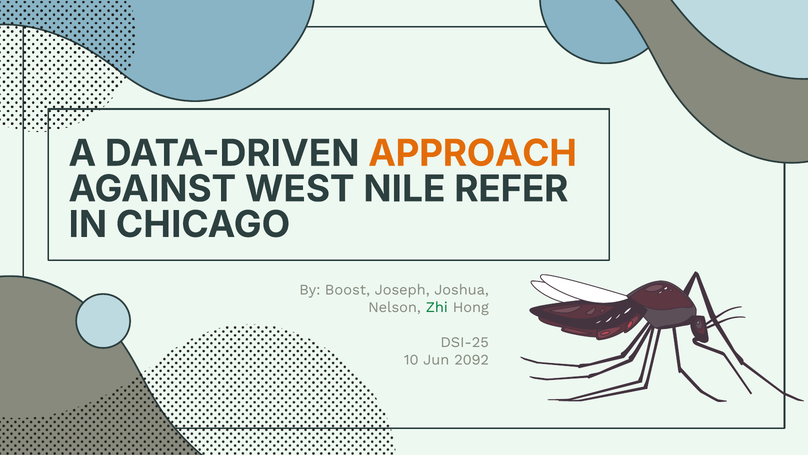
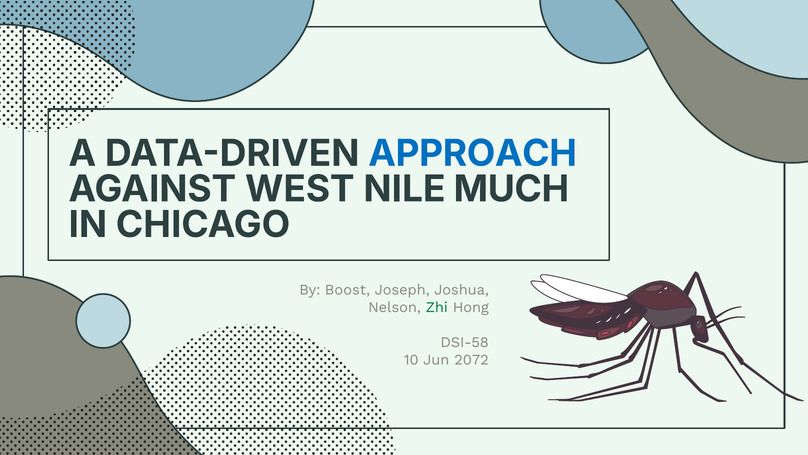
APPROACH colour: orange -> blue (473, 153)
REFER: REFER -> MUCH (511, 189)
DSI-25: DSI-25 -> DSI-58 (465, 342)
2092: 2092 -> 2072 (472, 360)
